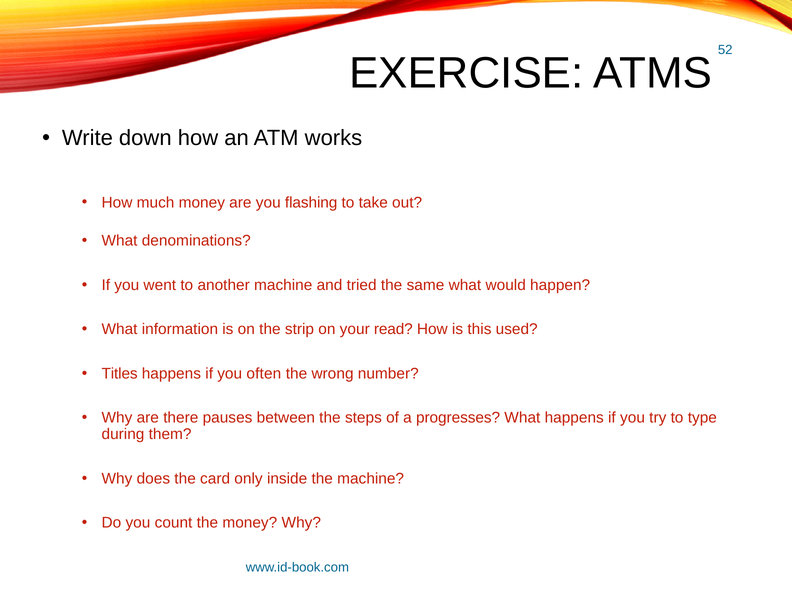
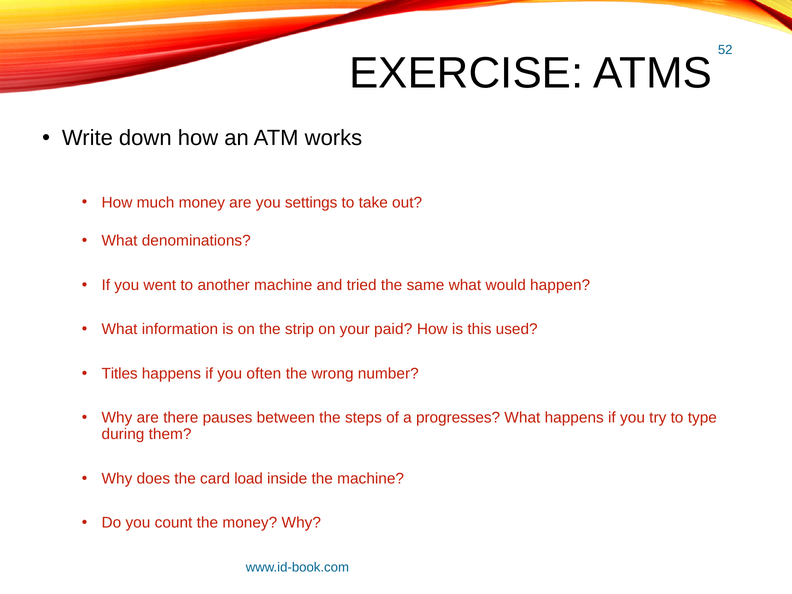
flashing: flashing -> settings (311, 202)
read: read -> paid (393, 329)
only: only -> load (249, 479)
